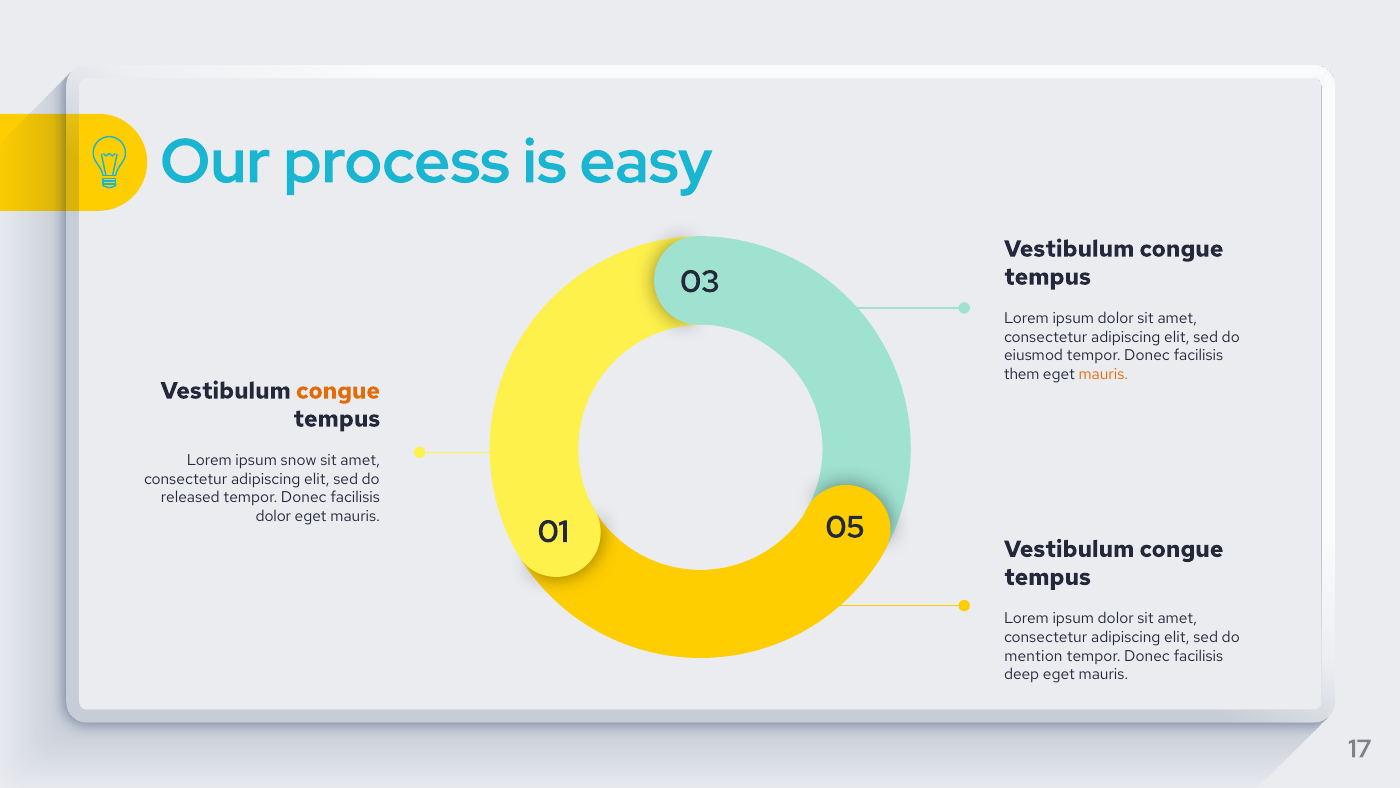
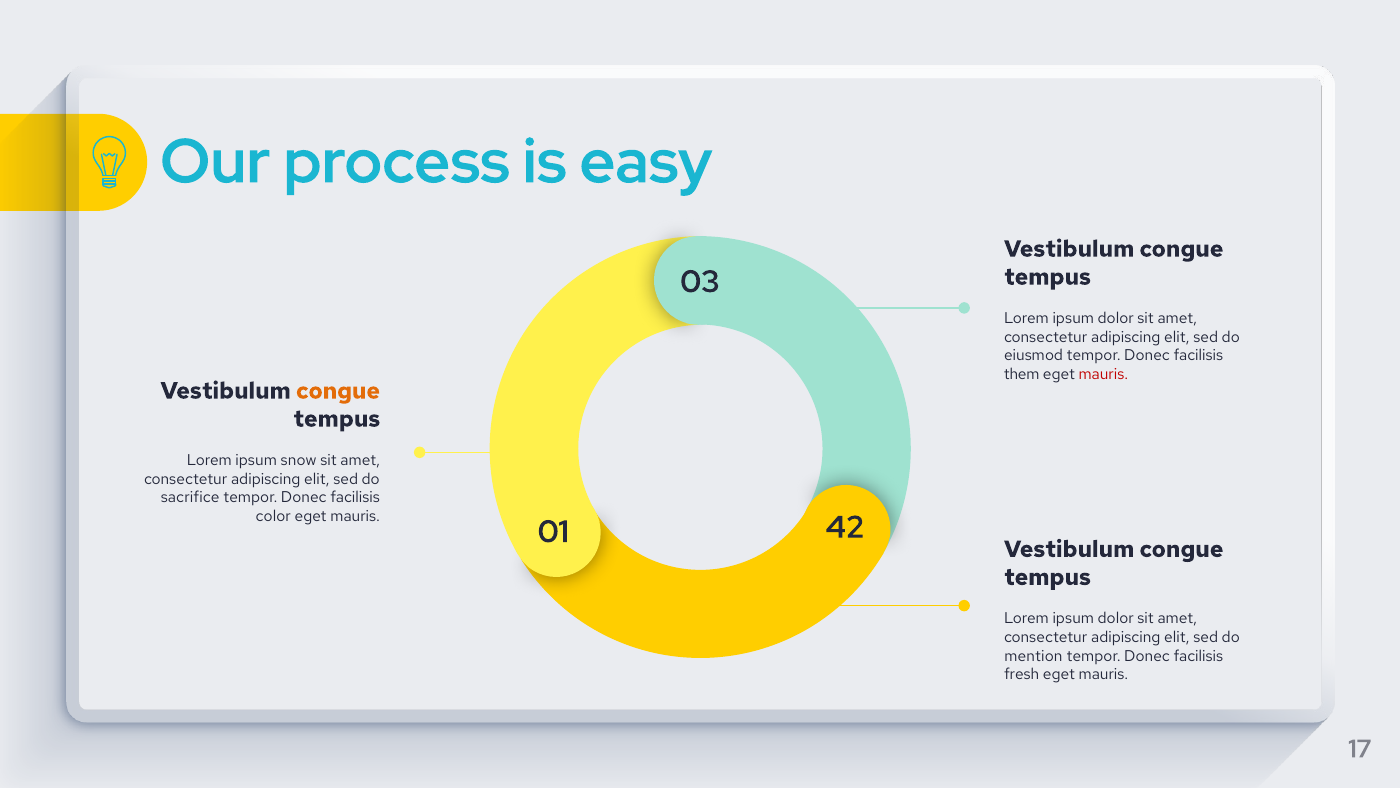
mauris colour: orange -> red (1103, 374)
released: released -> sacrifice (190, 497)
dolor: dolor -> color (273, 516)
05: 05 -> 42 (845, 527)
deep: deep -> fresh (1022, 674)
